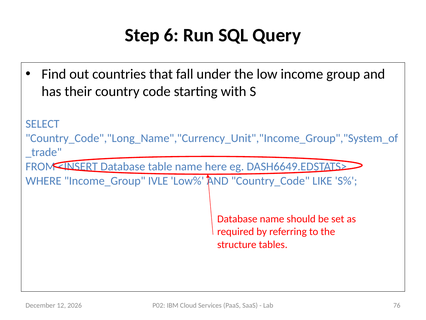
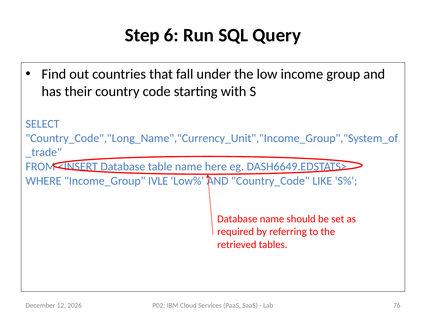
structure: structure -> retrieved (237, 244)
